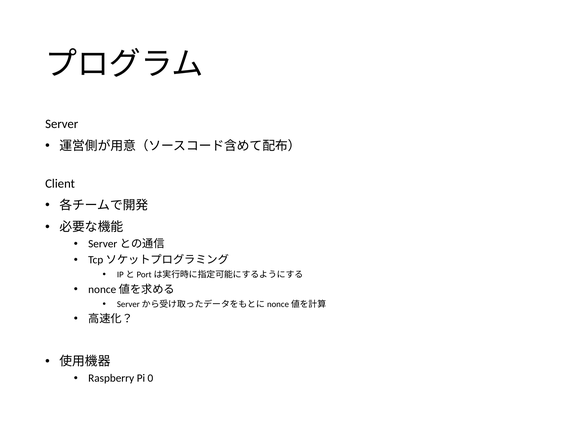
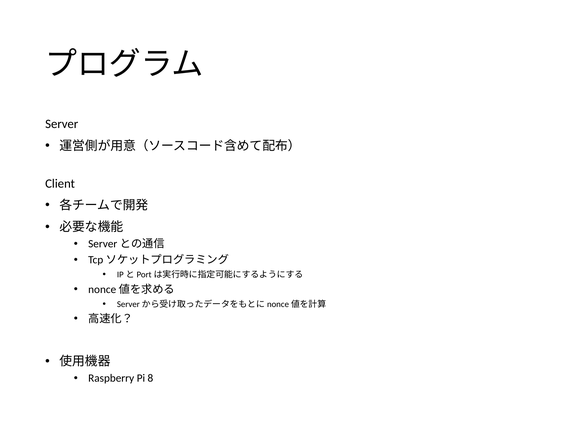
0: 0 -> 8 (150, 379)
